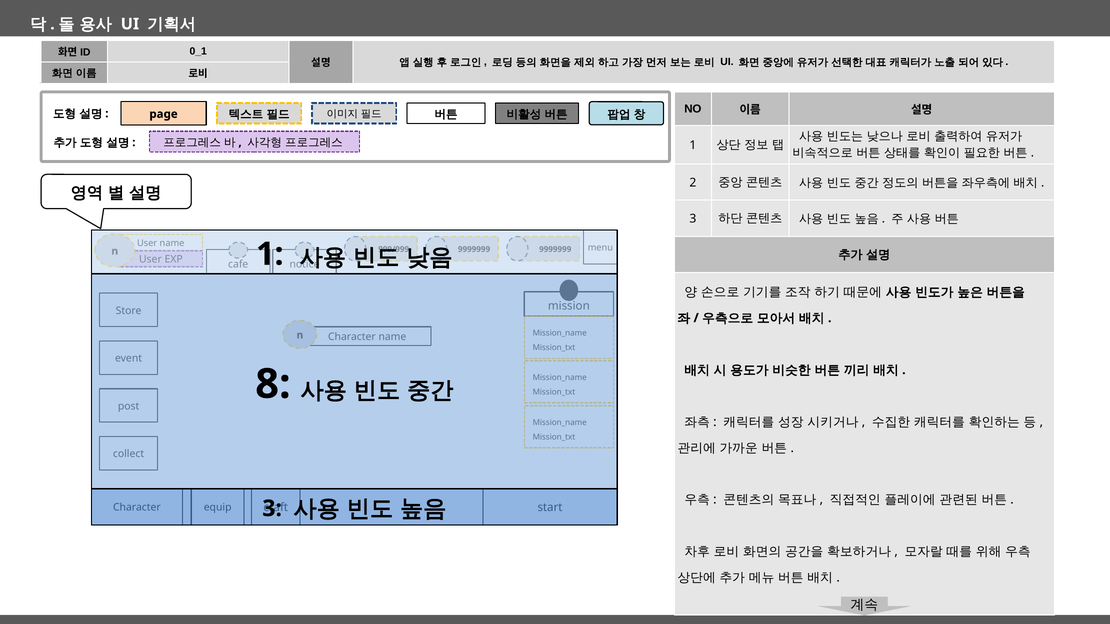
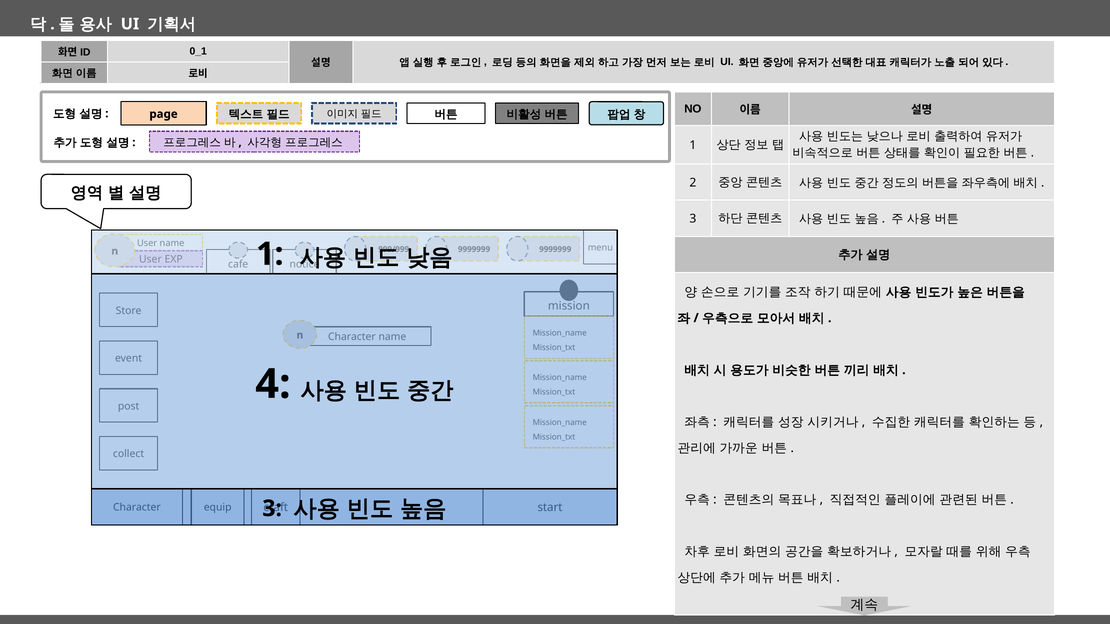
8: 8 -> 4 (273, 384)
